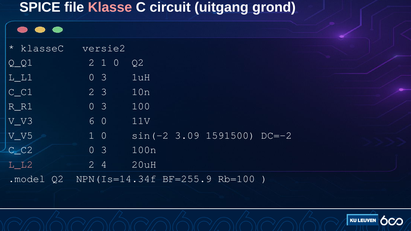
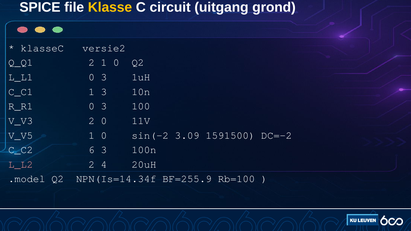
Klasse colour: pink -> yellow (110, 7)
C_C1 2: 2 -> 1 (92, 92)
V_V3 6: 6 -> 2 (92, 121)
C_C2 0: 0 -> 6 (92, 150)
